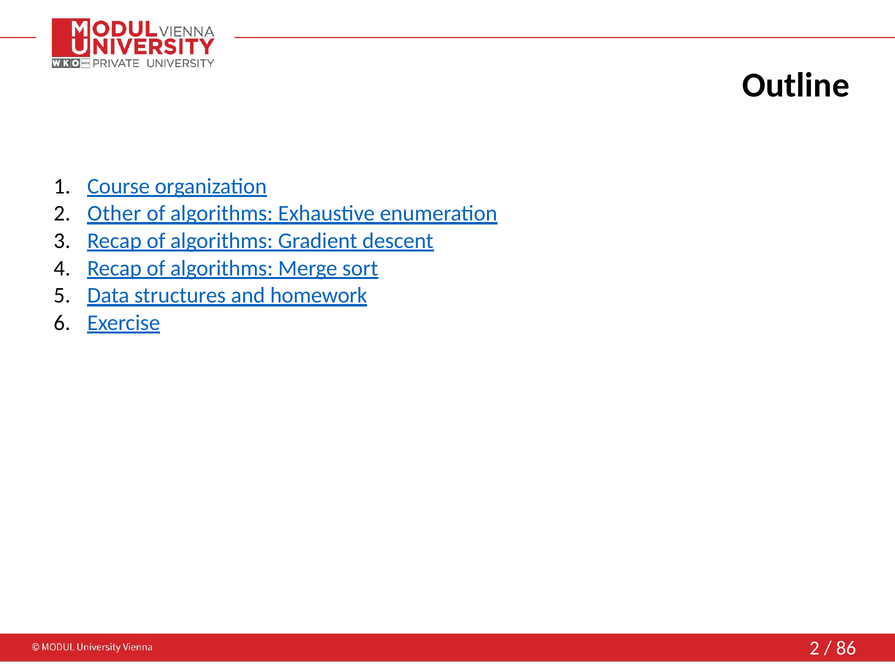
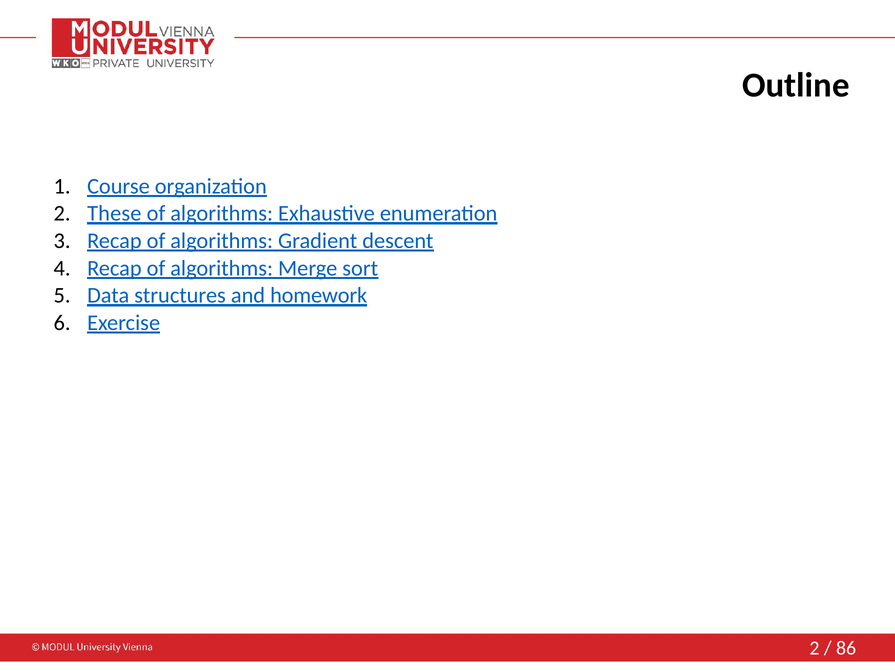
Other: Other -> These (114, 213)
